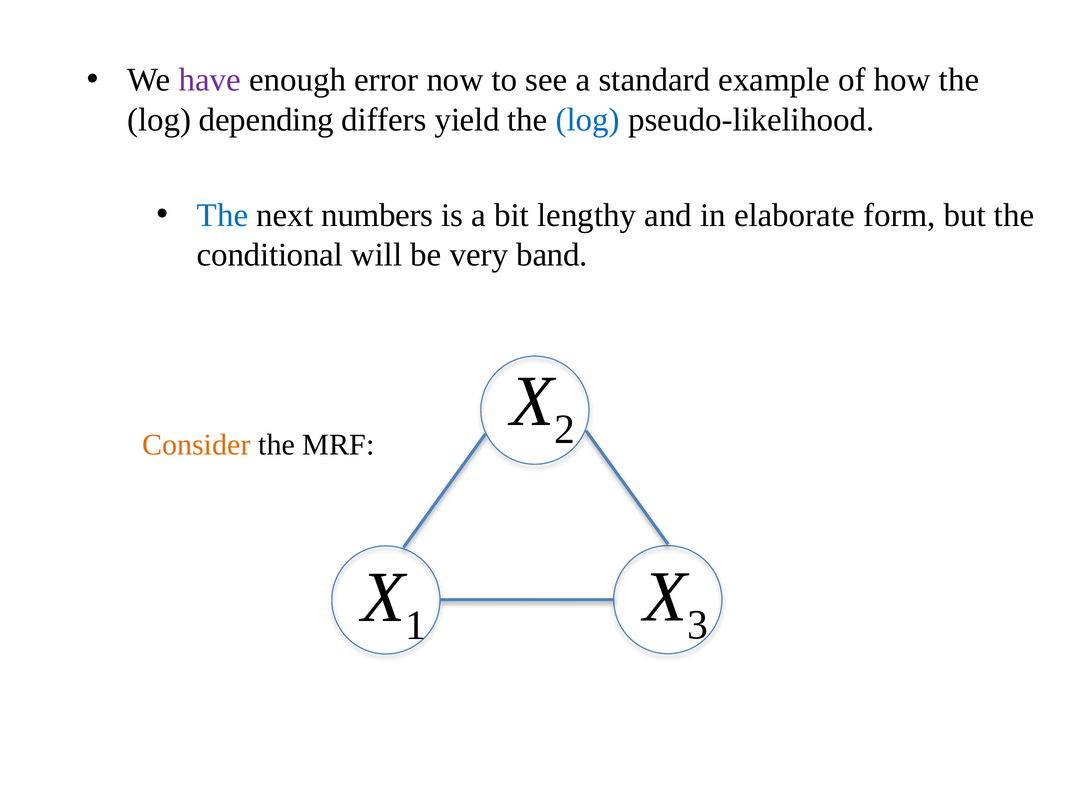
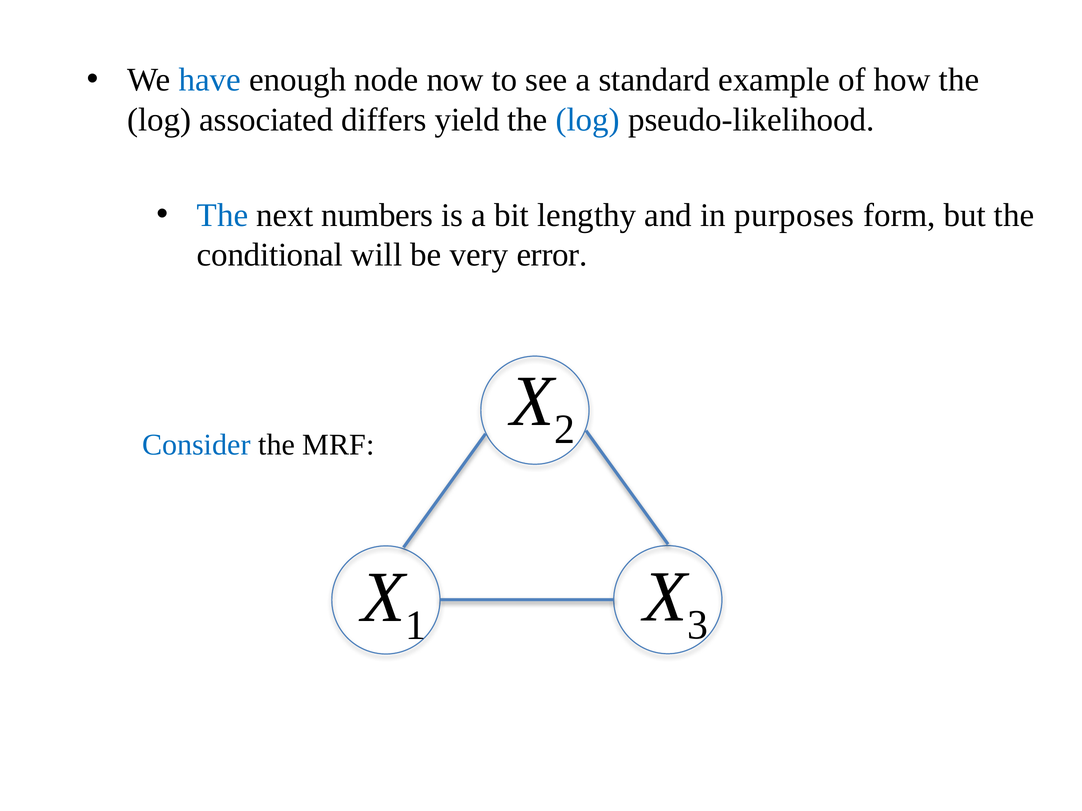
have colour: purple -> blue (210, 80)
error: error -> node (386, 80)
depending: depending -> associated (266, 120)
elaborate: elaborate -> purposes (794, 216)
band: band -> error (552, 255)
Consider colour: orange -> blue (196, 445)
